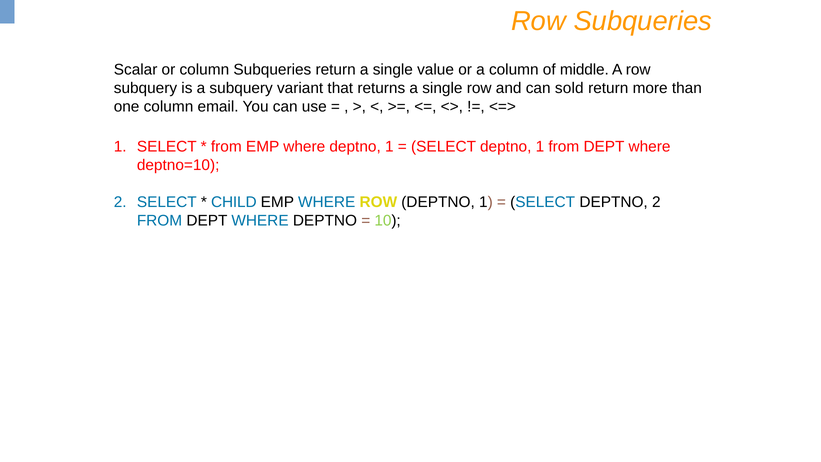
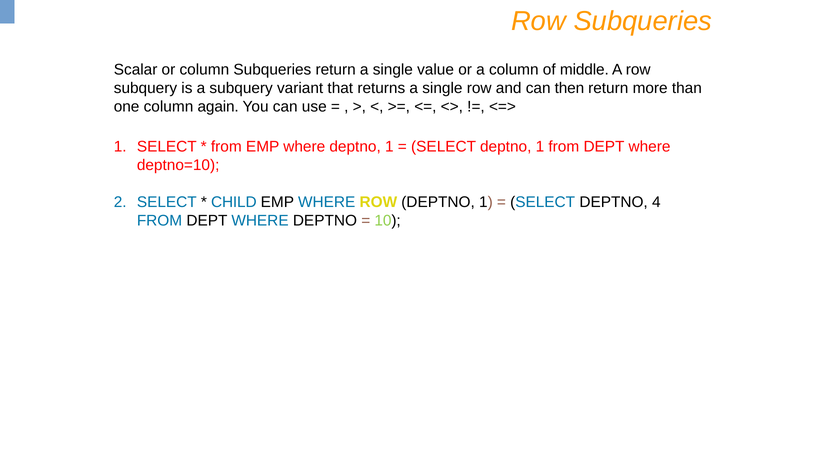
sold: sold -> then (569, 88)
email: email -> again (218, 107)
DEPTNO 2: 2 -> 4 (656, 202)
